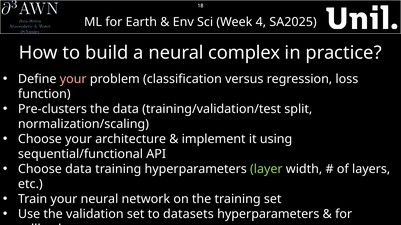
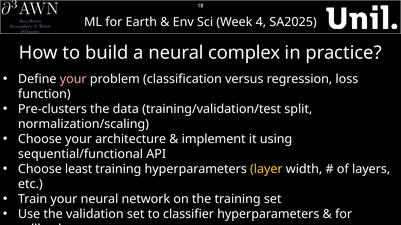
Choose data: data -> least (79, 169)
layer colour: light green -> yellow (266, 169)
datasets: datasets -> classifier (189, 214)
